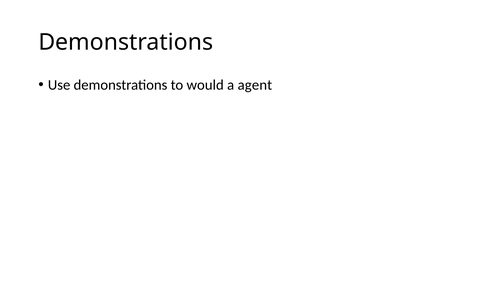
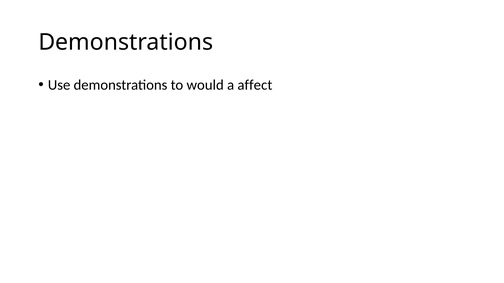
agent: agent -> affect (255, 85)
